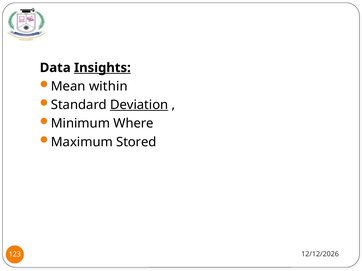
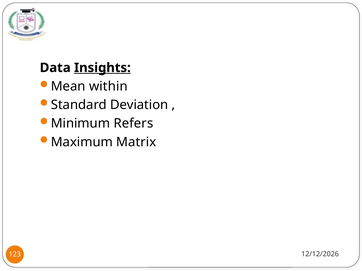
Deviation underline: present -> none (139, 105)
Where: Where -> Refers (133, 124)
Stored: Stored -> Matrix (136, 142)
